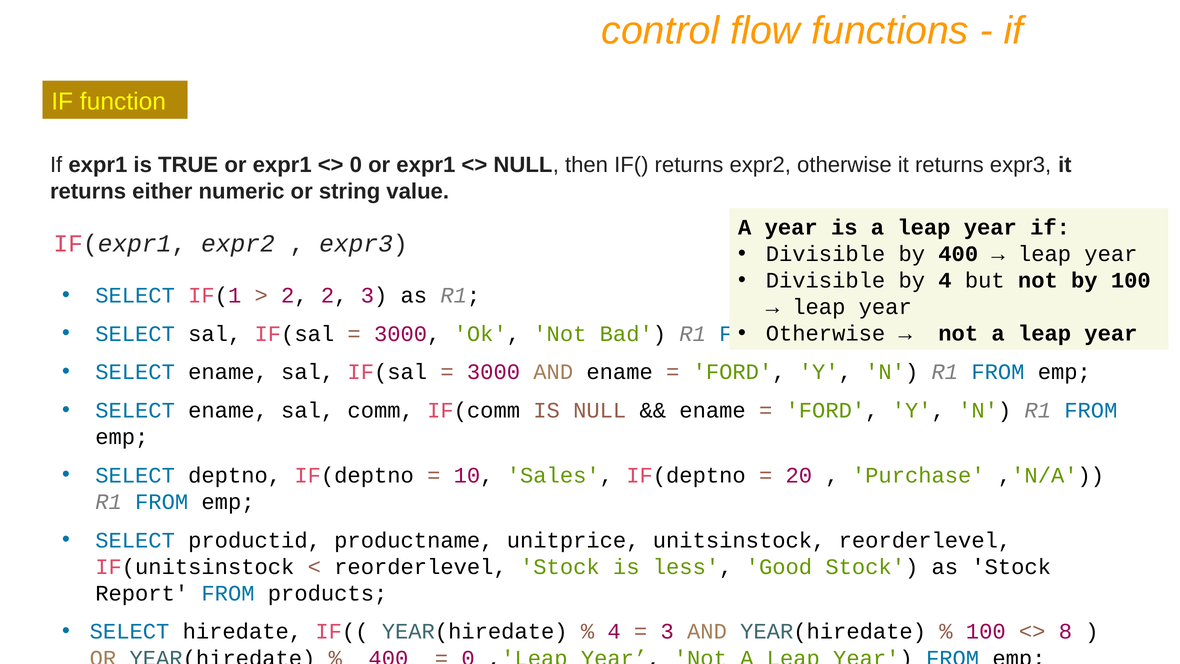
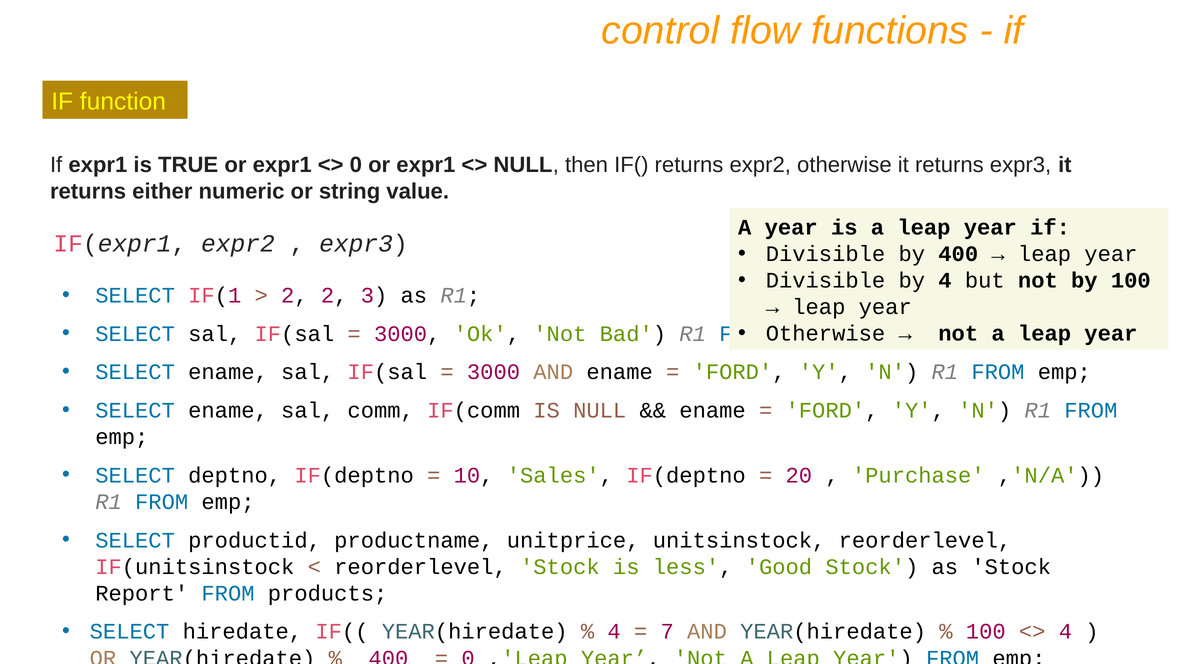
3: 3 -> 7 (667, 631)
8: 8 -> 4 (1065, 631)
